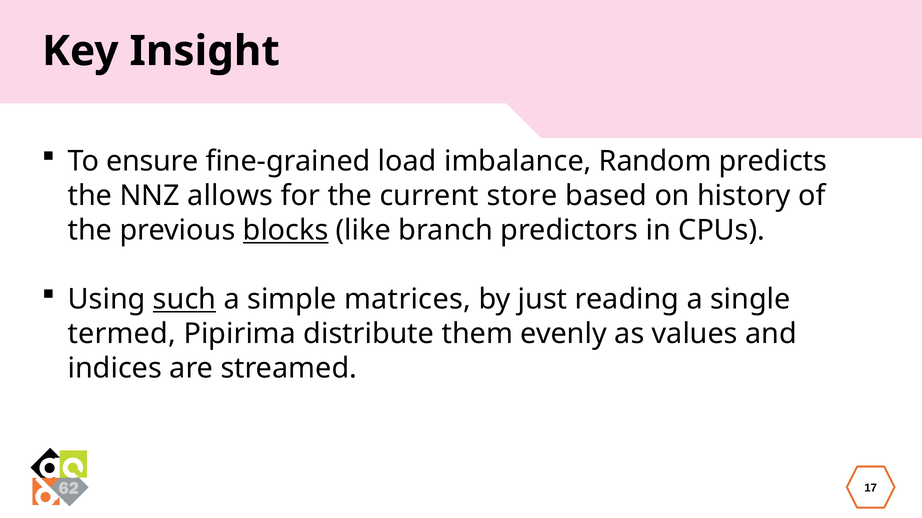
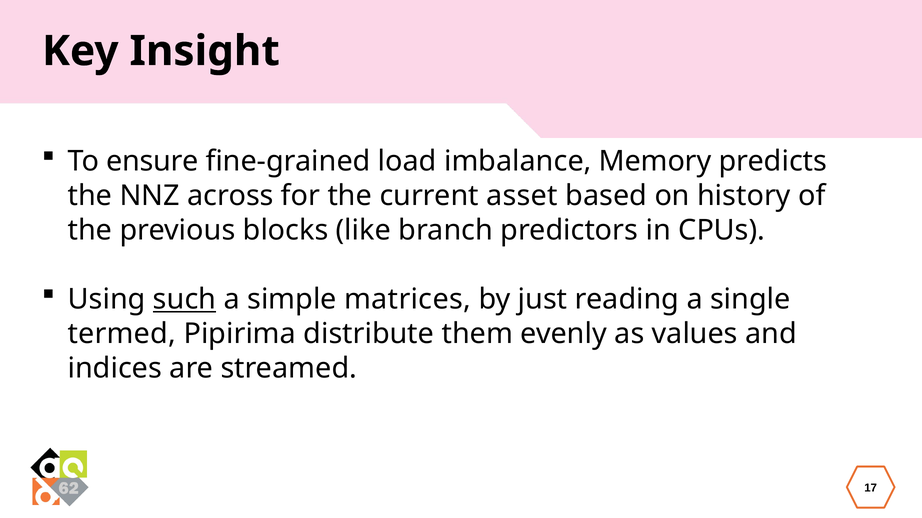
Random: Random -> Memory (655, 161)
allows: allows -> across (230, 196)
store: store -> asset (522, 196)
blocks underline: present -> none (286, 231)
